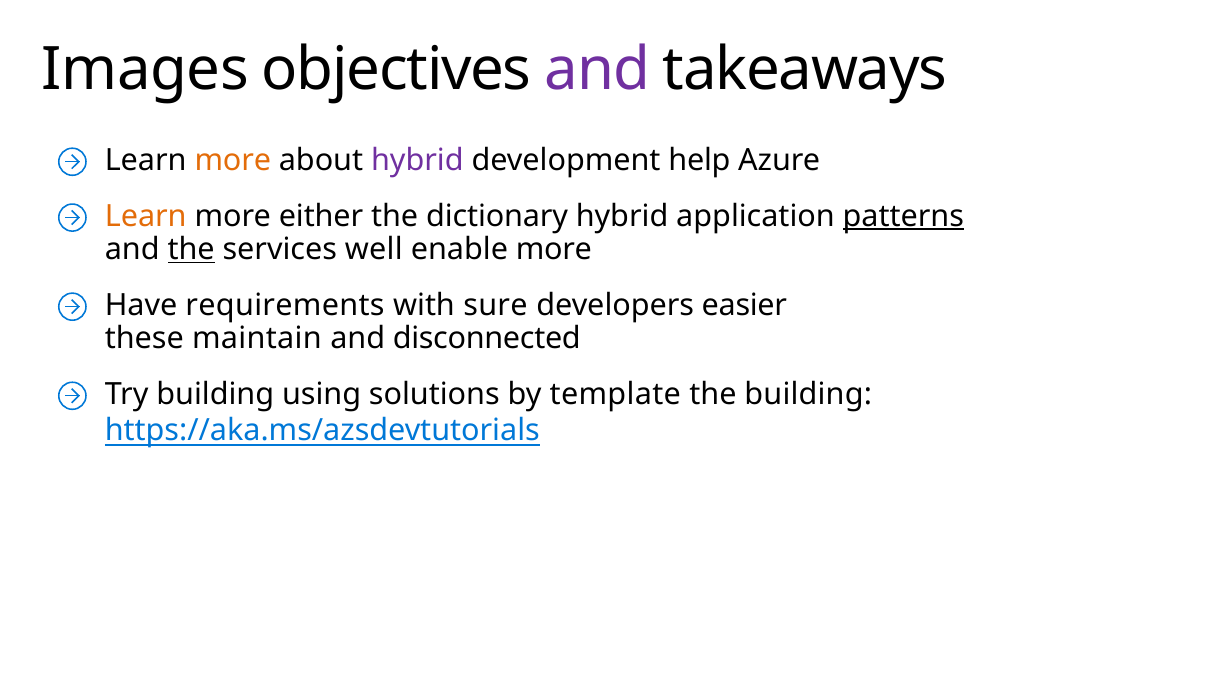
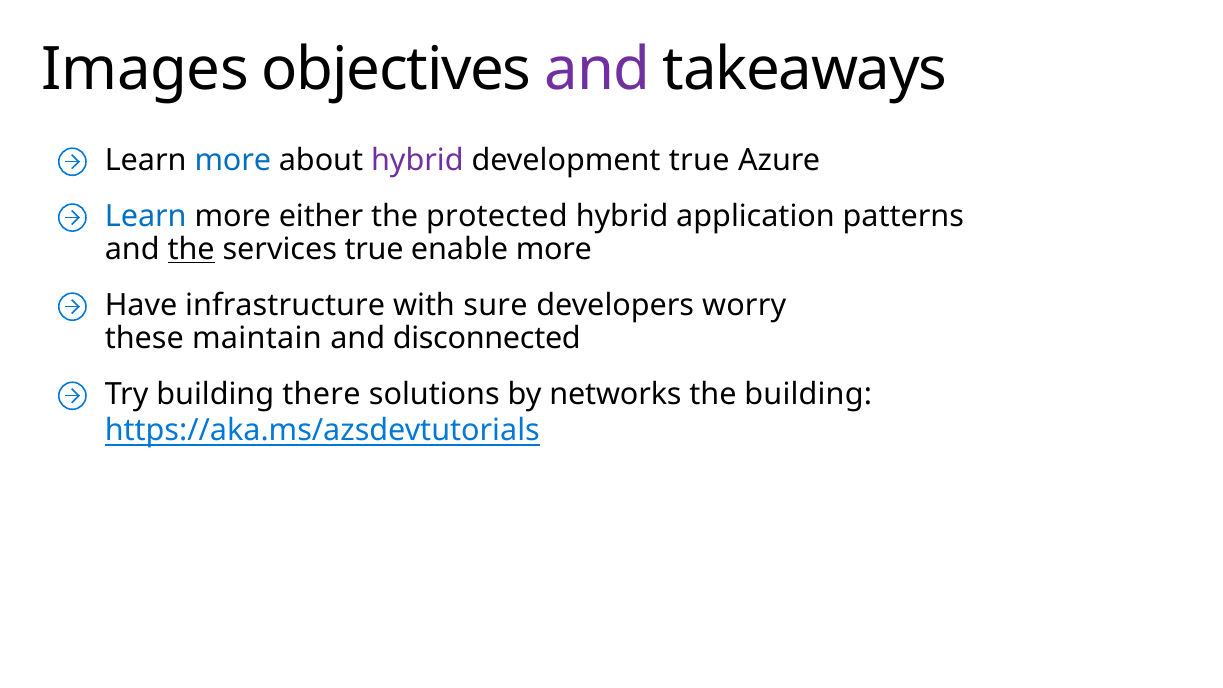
more colour: orange -> blue (233, 160)
development help: help -> true (699, 160)
Learn colour: orange -> blue (146, 216)
dictionary: dictionary -> protected (497, 216)
patterns underline: present -> none (903, 216)
services well: well -> true (374, 249)
requirements: requirements -> infrastructure (285, 305)
easier: easier -> worry (744, 305)
using: using -> there (321, 394)
template: template -> networks (615, 394)
